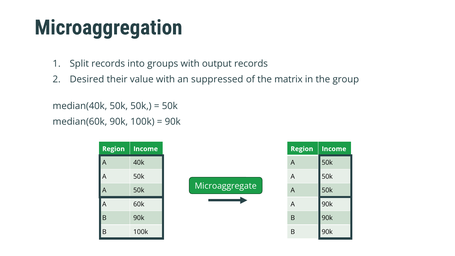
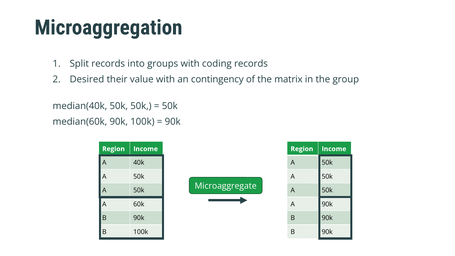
output: output -> coding (217, 64)
suppressed: suppressed -> contingency (217, 79)
